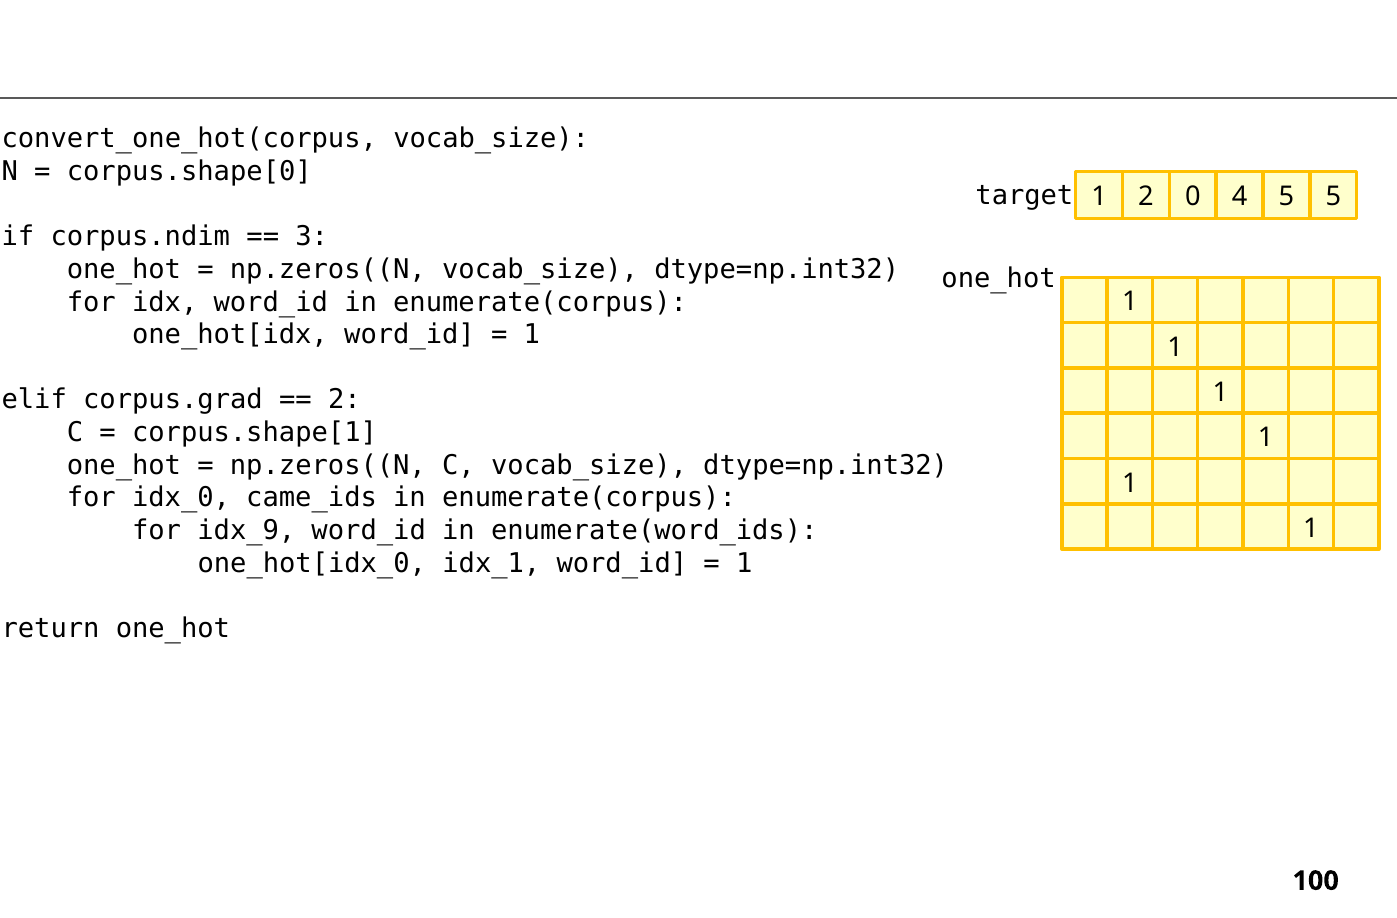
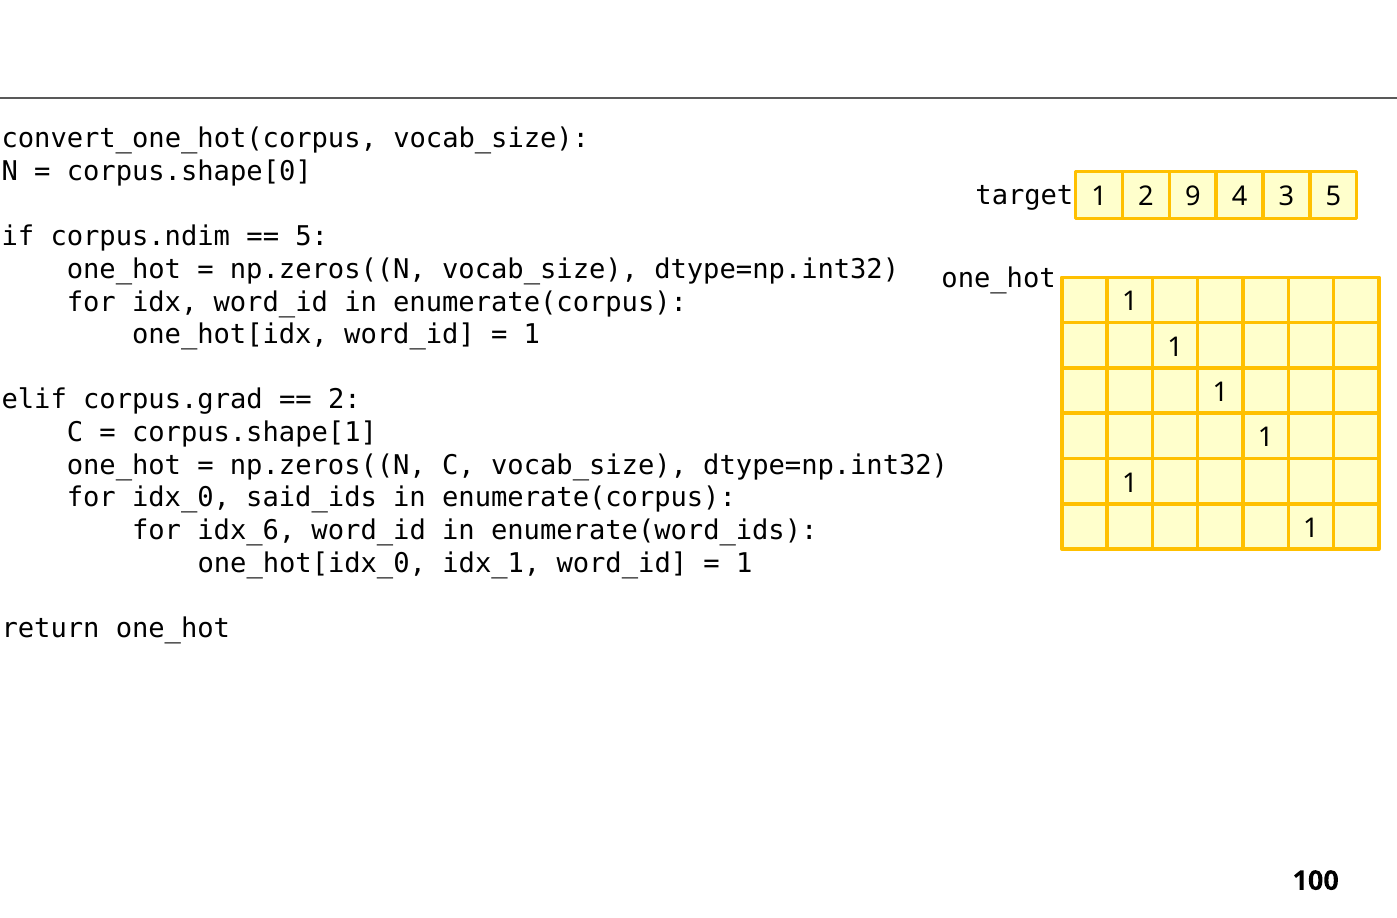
0: 0 -> 9 (1193, 197)
4 5: 5 -> 3 (1286, 197)
3: 3 -> 5 (312, 237)
came_ids: came_ids -> said_ids (312, 498)
idx_9: idx_9 -> idx_6 (246, 530)
